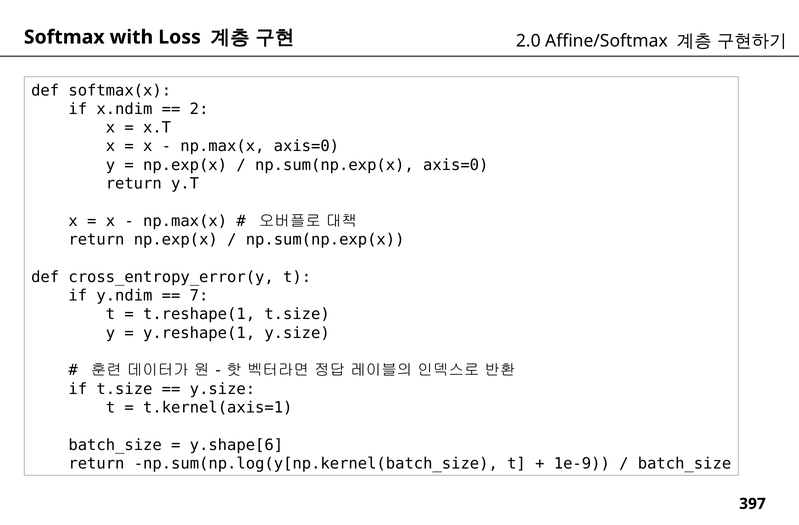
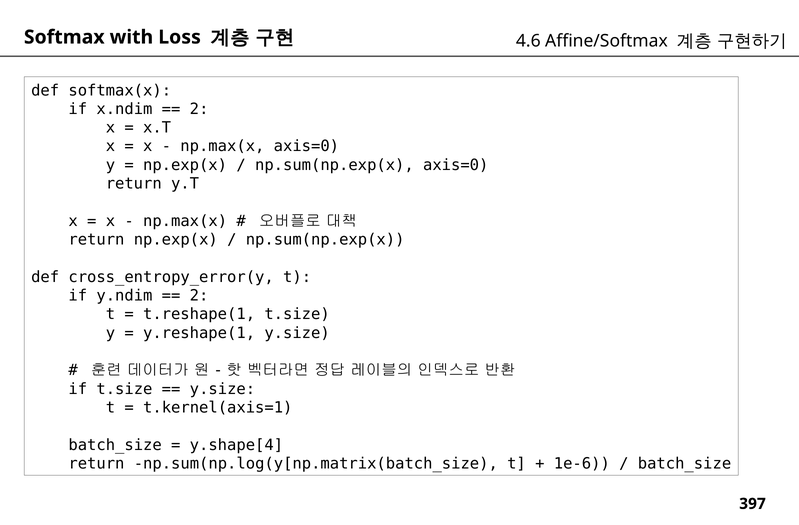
2.0: 2.0 -> 4.6 (528, 41)
7: 7 -> 2 (199, 296)
y.shape[6: y.shape[6 -> y.shape[4 (236, 445)
np.sum(np.log(y[np.kernel(batch_size: np.sum(np.log(y[np.kernel(batch_size -> np.sum(np.log(y[np.matrix(batch_size (316, 463)
1e-9: 1e-9 -> 1e-6 (582, 463)
